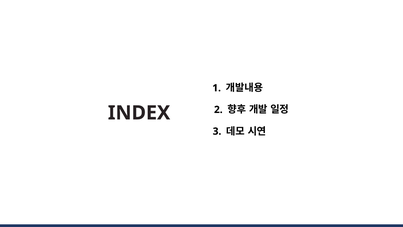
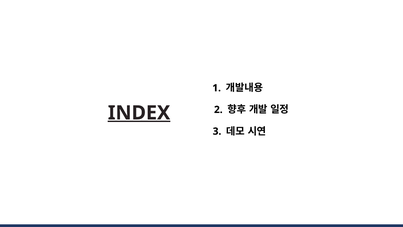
INDEX underline: none -> present (139, 113)
